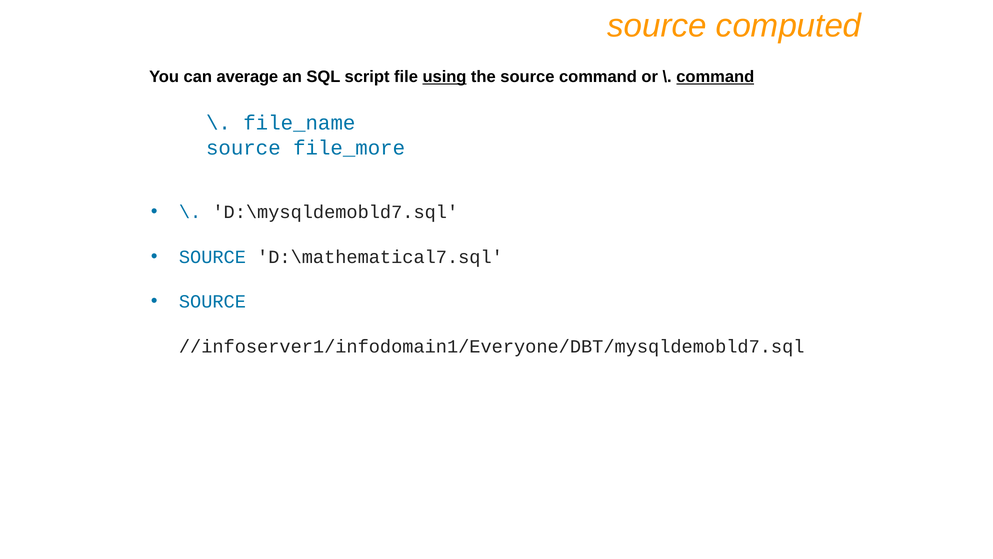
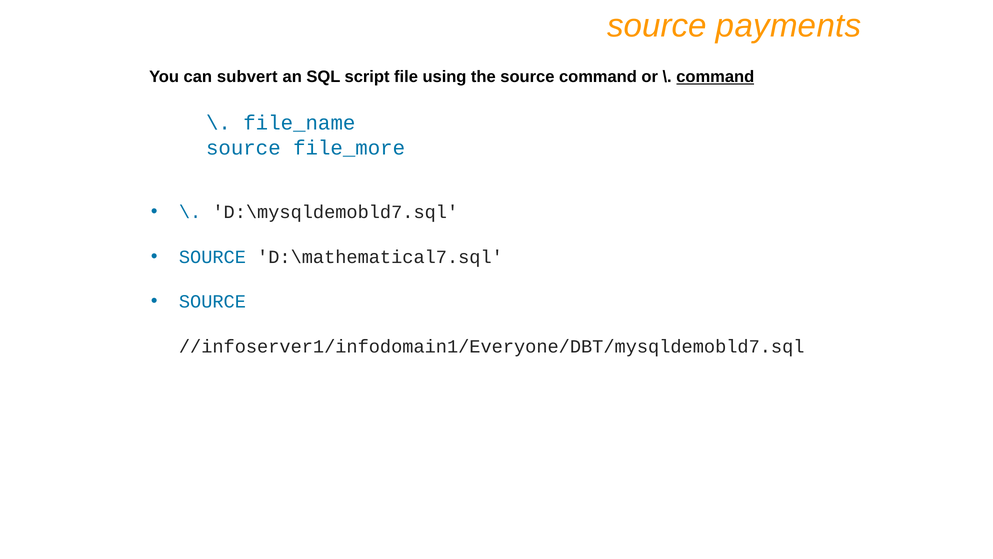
computed: computed -> payments (789, 26)
average: average -> subvert (247, 77)
using underline: present -> none (444, 77)
